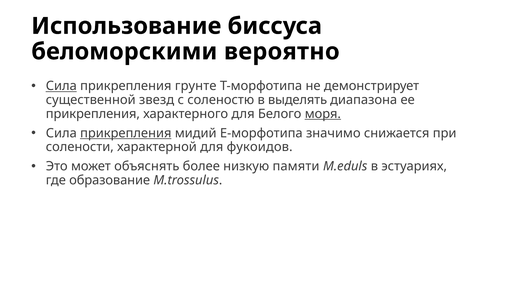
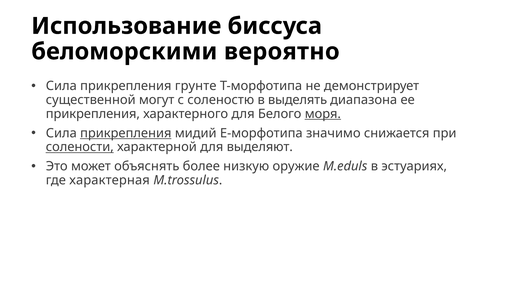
Сила underline: present -> none (61, 86)
звезд: звезд -> могут (157, 100)
солености underline: none -> present (80, 147)
фукоидов: фукоидов -> выделяют (260, 147)
памяти: памяти -> оружие (296, 166)
образование: образование -> характерная (110, 180)
